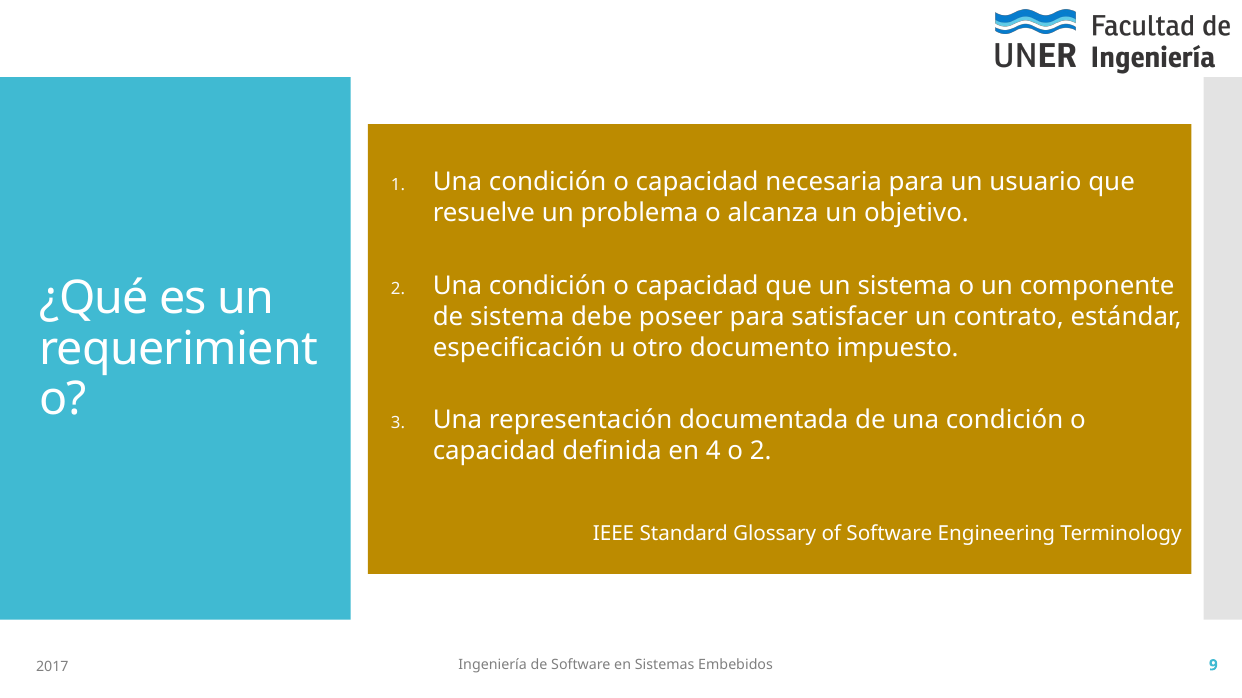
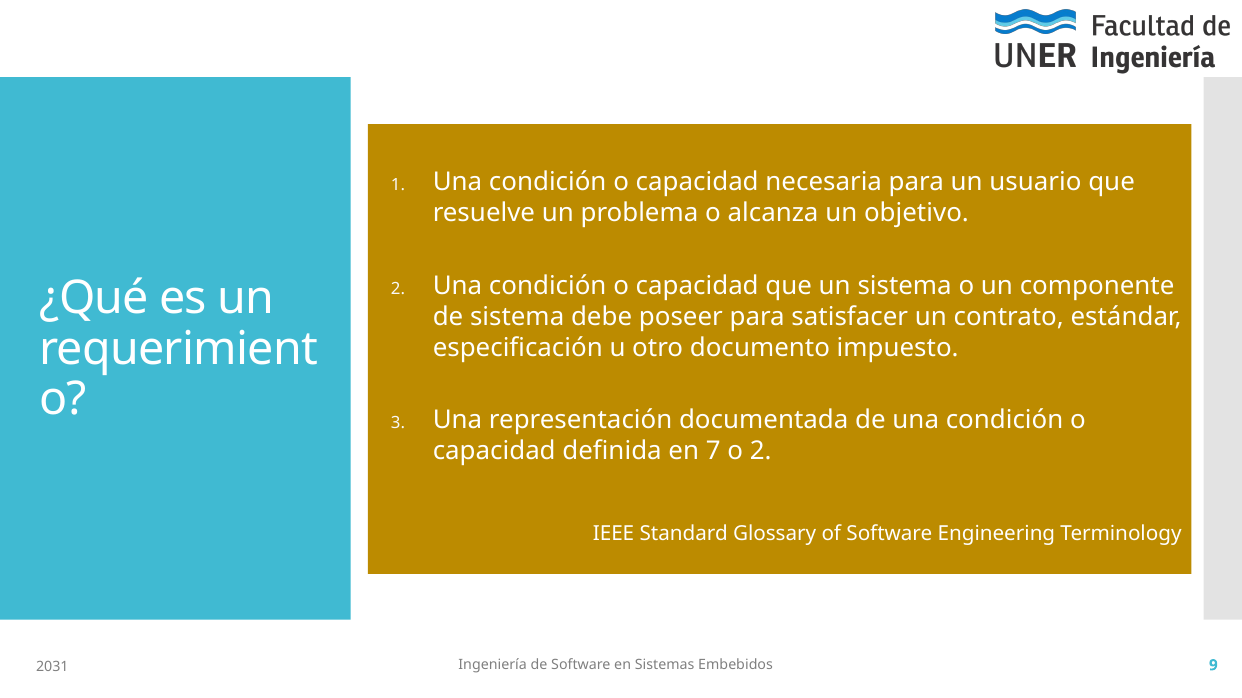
4: 4 -> 7 (713, 451)
2017: 2017 -> 2031 (52, 667)
